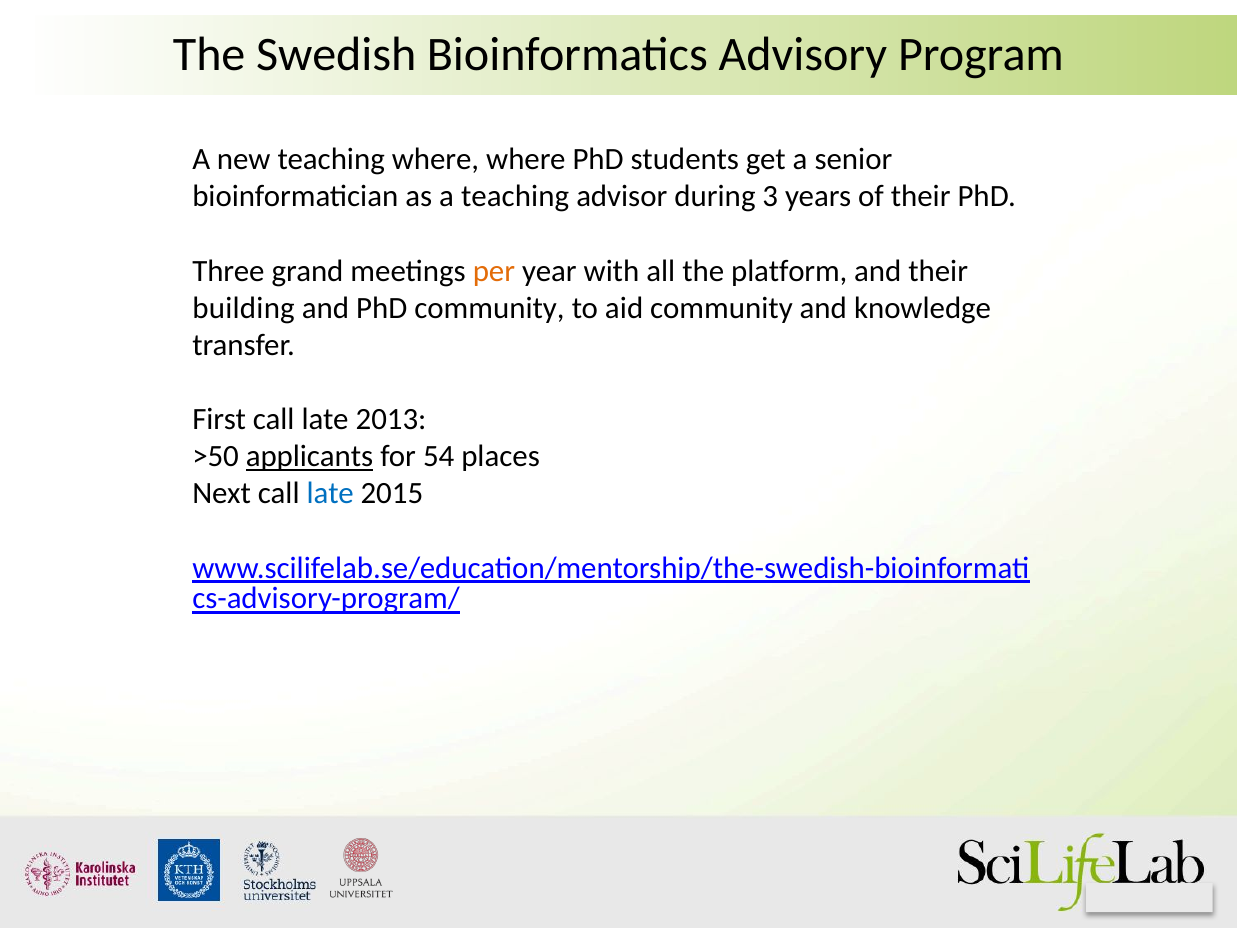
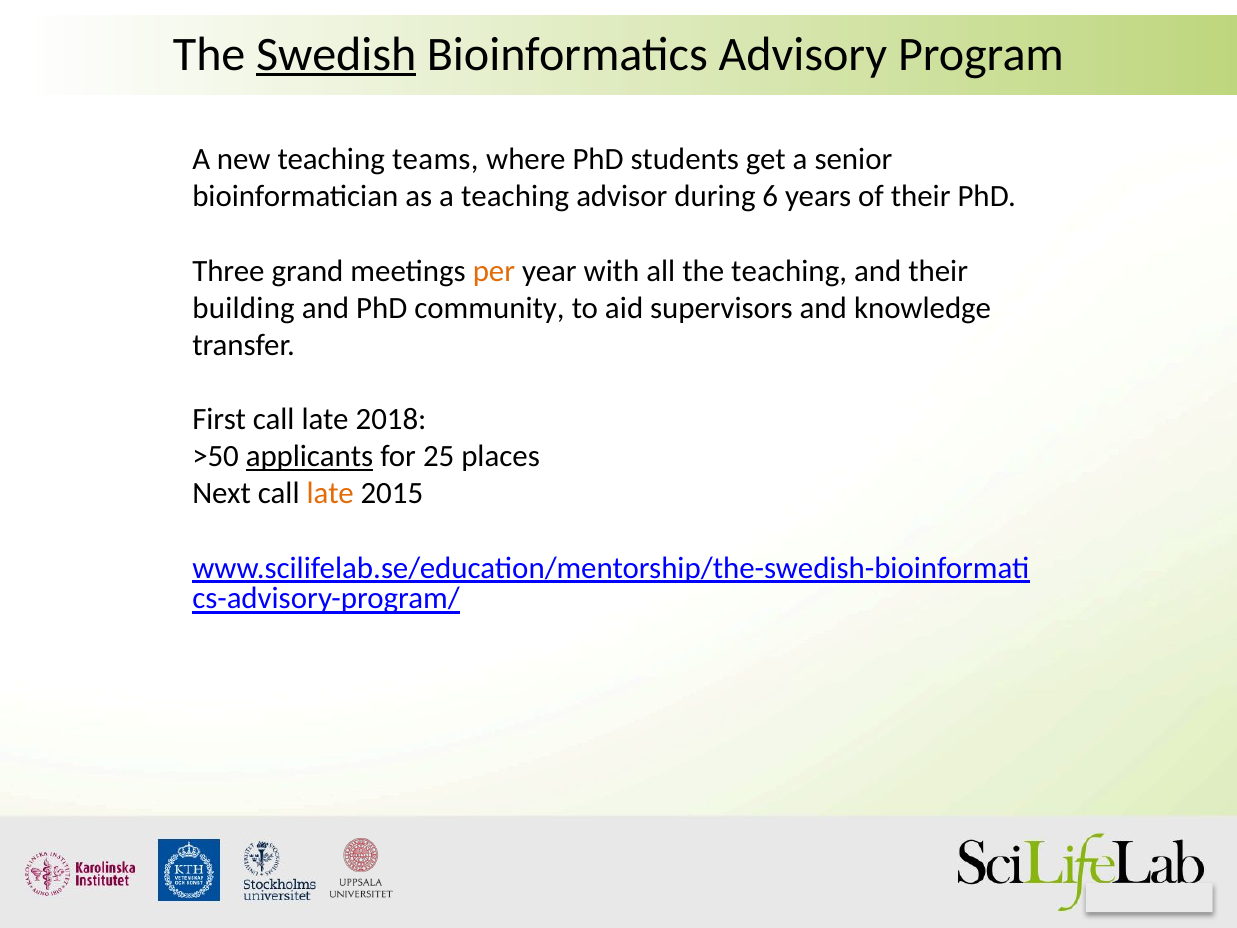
Swedish underline: none -> present (336, 54)
teaching where: where -> teams (435, 159)
3: 3 -> 6 (770, 197)
the platform: platform -> teaching (789, 271)
aid community: community -> supervisors (721, 308)
2013: 2013 -> 2018 (391, 419)
54: 54 -> 25 (439, 456)
late colour: blue -> orange (330, 493)
